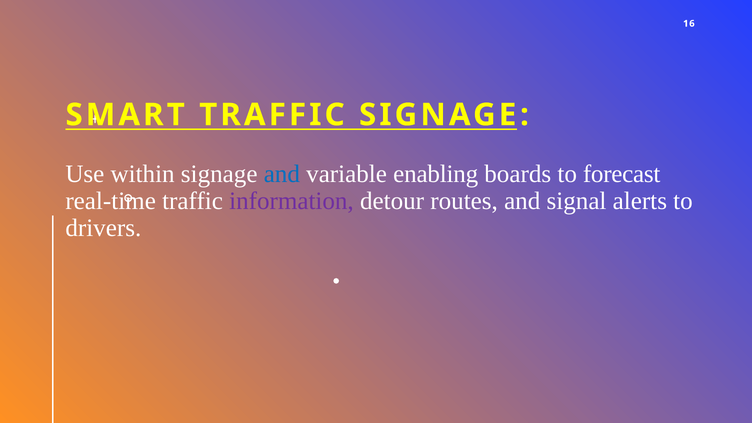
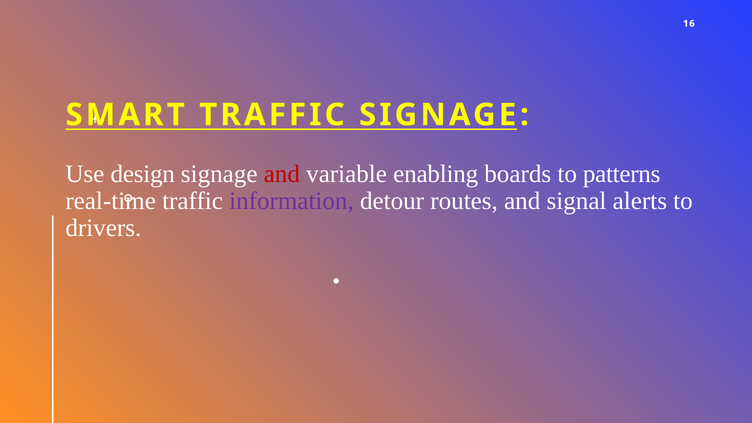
within: within -> design (143, 174)
and colour: blue -> red (282, 174)
forecast: forecast -> patterns (622, 174)
